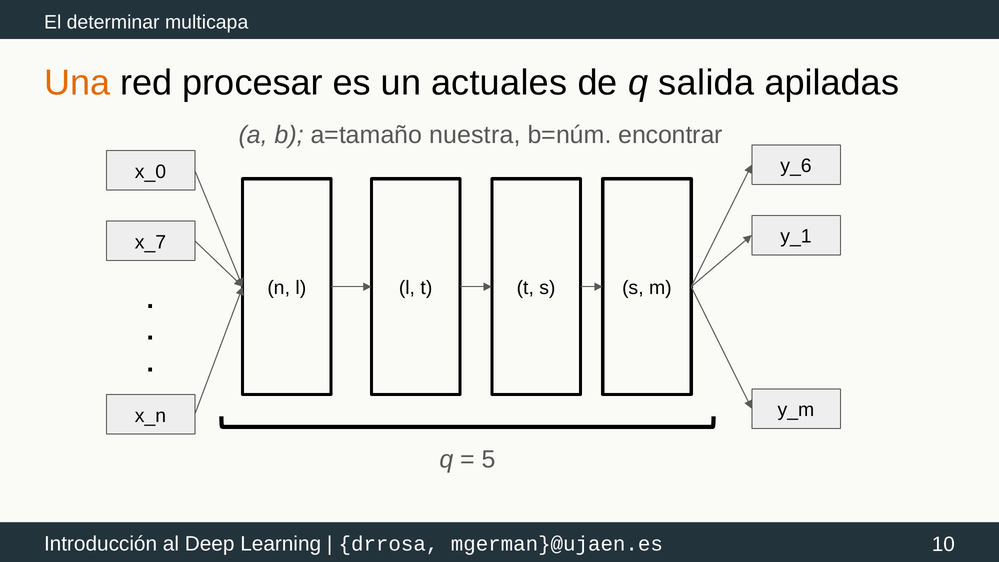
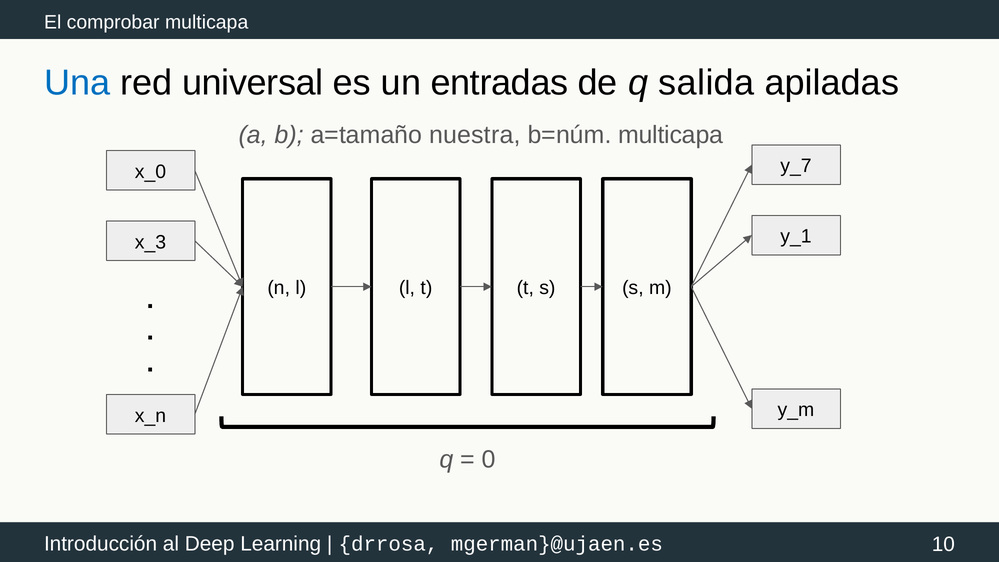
determinar: determinar -> comprobar (113, 22)
Una colour: orange -> blue (77, 83)
procesar: procesar -> universal (253, 83)
actuales: actuales -> entradas (499, 83)
b=núm encontrar: encontrar -> multicapa (671, 135)
y_6: y_6 -> y_7 (796, 166)
x_7: x_7 -> x_3 (151, 242)
5: 5 -> 0 (489, 459)
